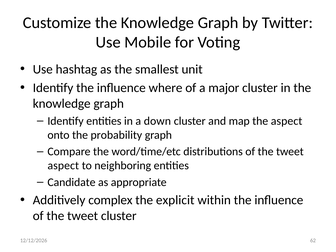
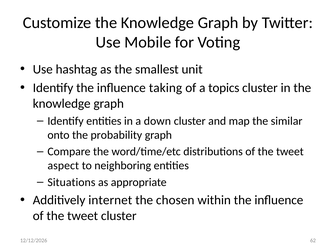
where: where -> taking (165, 88)
major: major -> topics (224, 88)
the aspect: aspect -> similar (287, 121)
Candidate: Candidate -> Situations (71, 182)
complex: complex -> internet (110, 200)
explicit: explicit -> chosen (175, 200)
